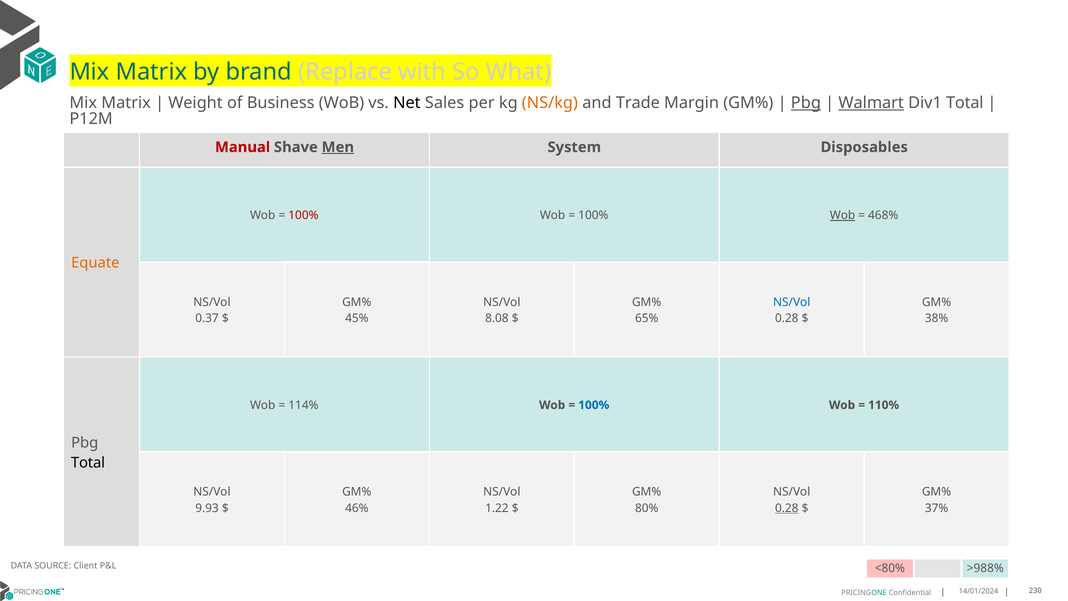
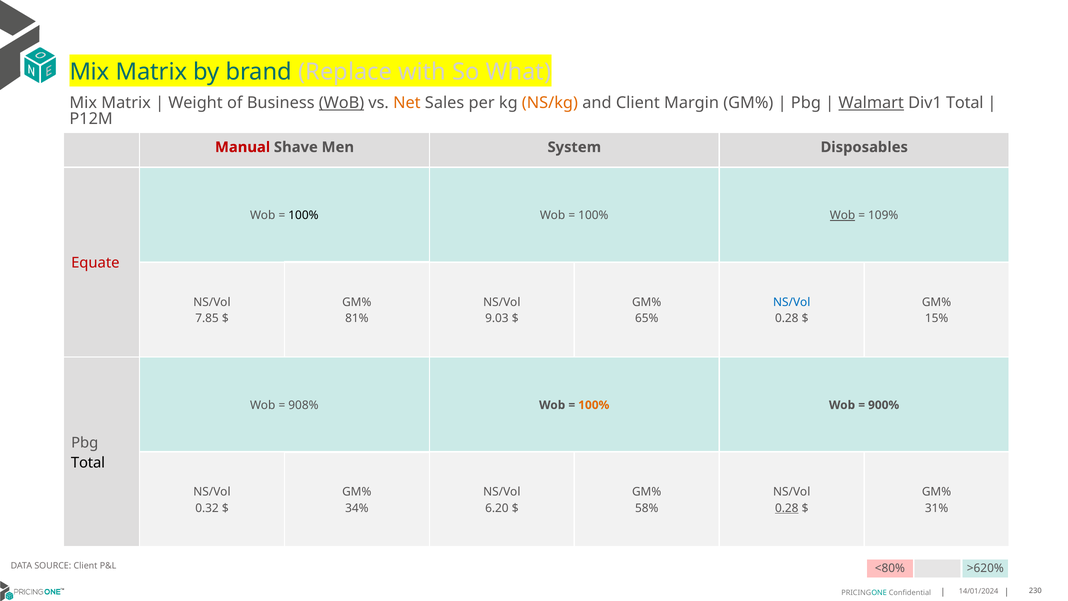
WoB underline: none -> present (342, 103)
Net colour: black -> orange (407, 103)
and Trade: Trade -> Client (638, 103)
Pbg underline: present -> none (806, 103)
Men underline: present -> none (338, 147)
100% colour: red -> black (303, 215)
468%: 468% -> 109% (883, 215)
Equate colour: orange -> red (95, 263)
0.37: 0.37 -> 7.85 (207, 318)
45%: 45% -> 81% (357, 318)
8.08: 8.08 -> 9.03 (497, 318)
38%: 38% -> 15% (937, 318)
114%: 114% -> 908% (303, 405)
100% colour: blue -> orange (594, 405)
110%: 110% -> 900% (884, 405)
9.93: 9.93 -> 0.32 (207, 508)
46%: 46% -> 34% (357, 508)
1.22: 1.22 -> 6.20 (497, 508)
80%: 80% -> 58% (647, 508)
37%: 37% -> 31% (937, 508)
>988%: >988% -> >620% (985, 568)
